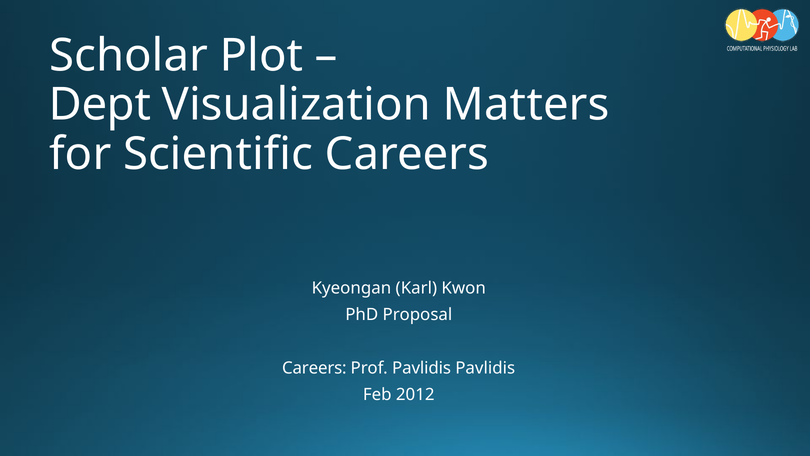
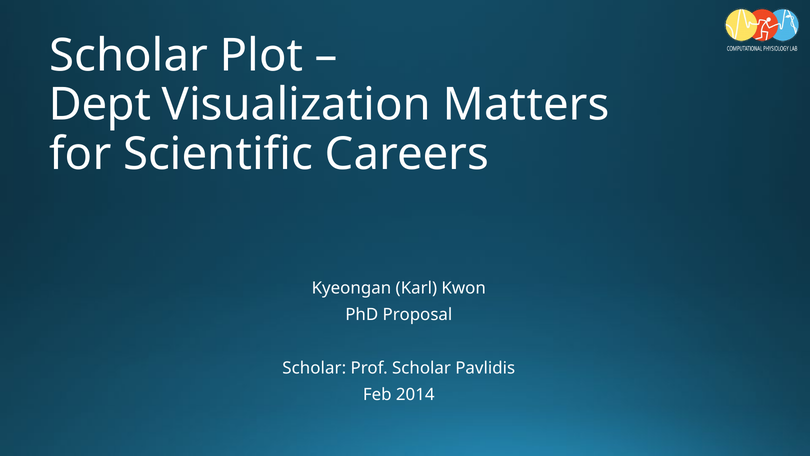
Careers: Careers -> Scholar (314, 368)
Prof Pavlidis: Pavlidis -> Scholar (421, 368)
2012: 2012 -> 2014 (415, 394)
